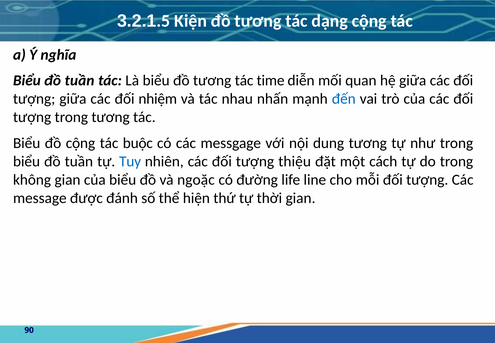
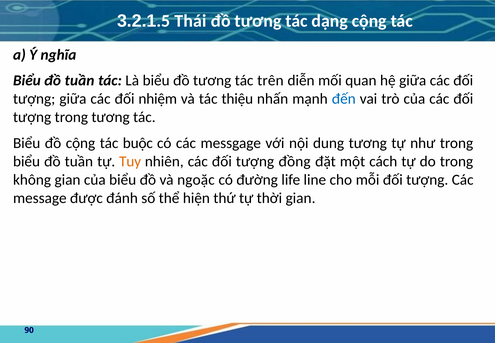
Kiện: Kiện -> Thái (191, 21)
time: time -> trên (270, 81)
nhau: nhau -> thiệu (237, 99)
Tuy colour: blue -> orange (130, 161)
thiệu: thiệu -> đồng (295, 161)
